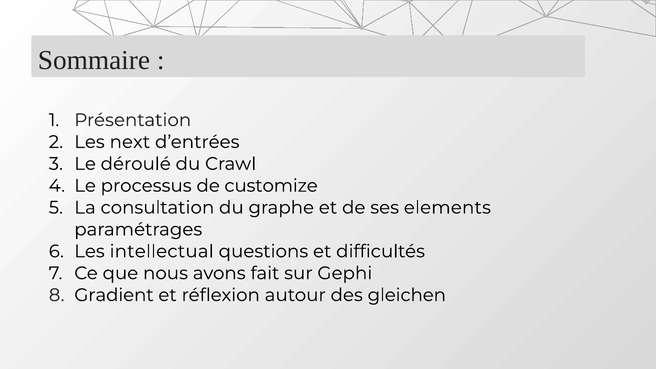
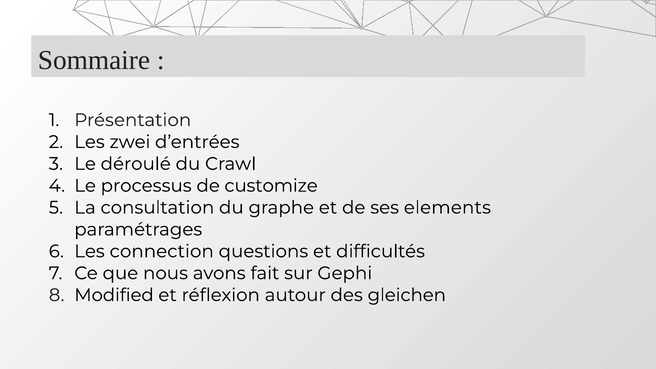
next: next -> zwei (130, 142)
intellectual: intellectual -> connection (162, 251)
Gradient: Gradient -> Modified (114, 295)
